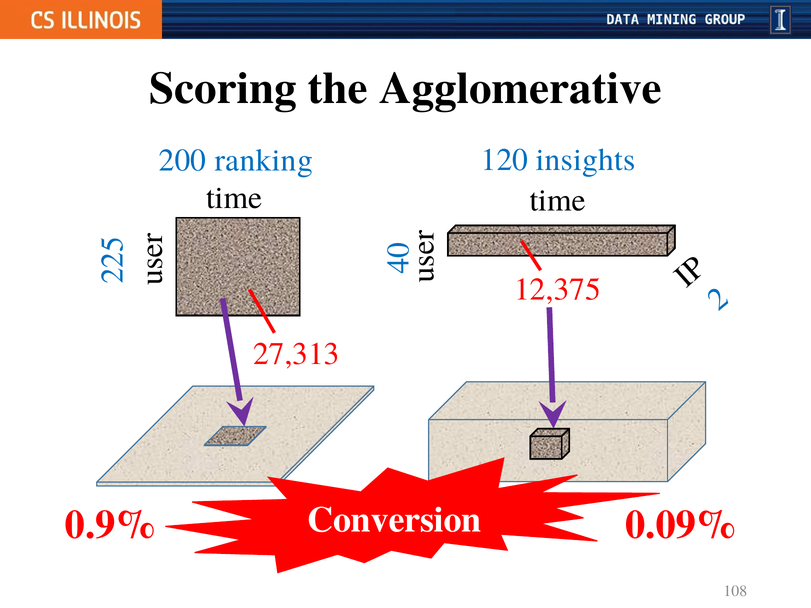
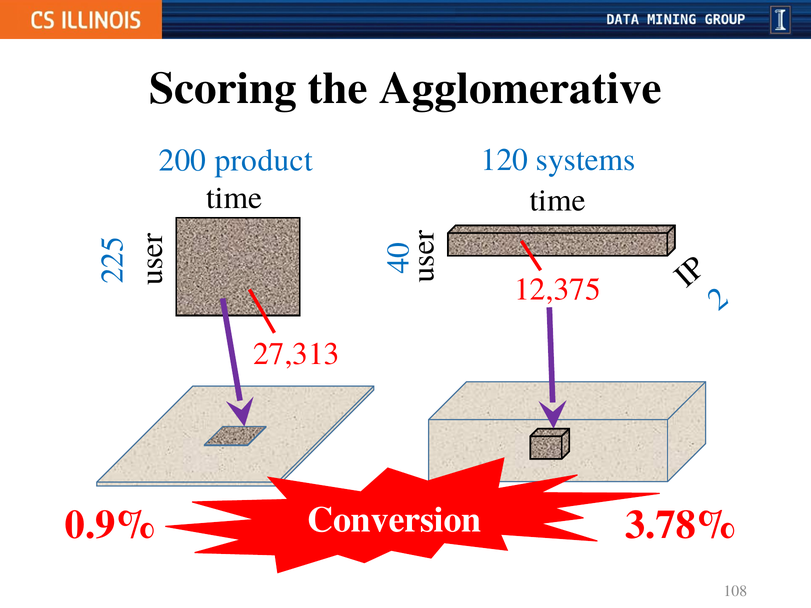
insights: insights -> systems (586, 160)
ranking: ranking -> product (264, 160)
0.09%: 0.09% -> 3.78% (681, 525)
